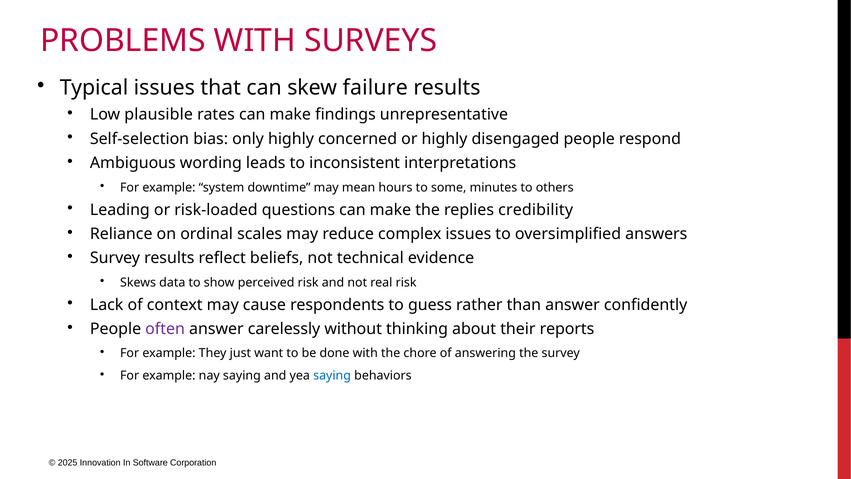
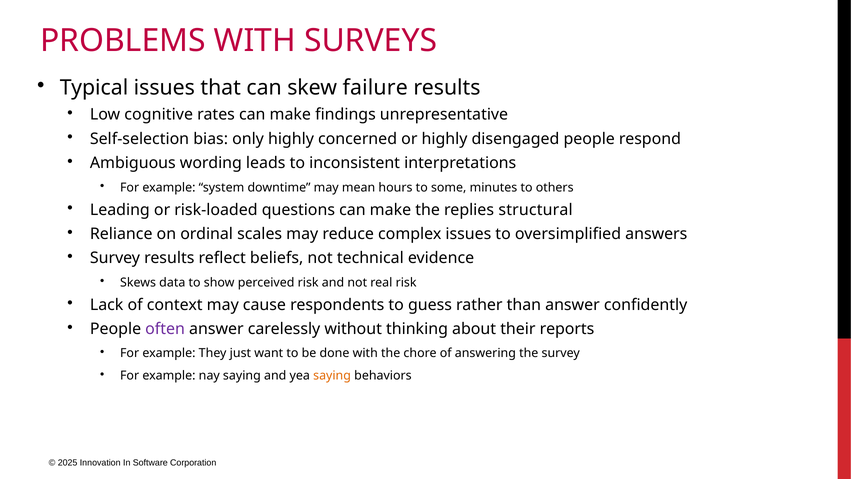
plausible: plausible -> cognitive (159, 115)
credibility: credibility -> structural (536, 210)
saying colour: blue -> orange (332, 376)
